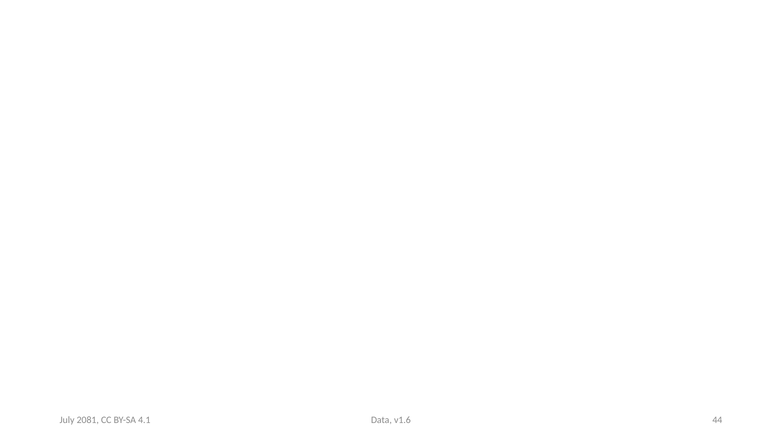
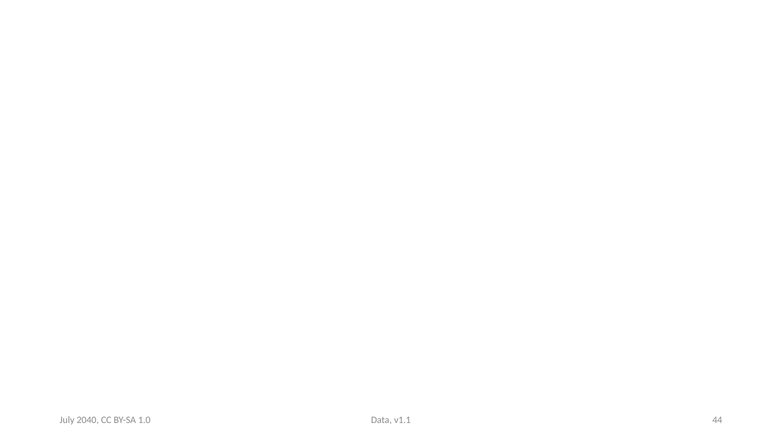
v1.6: v1.6 -> v1.1 (402, 420)
2081: 2081 -> 2040 (88, 420)
4.1: 4.1 -> 1.0 (144, 420)
